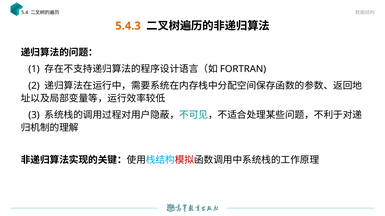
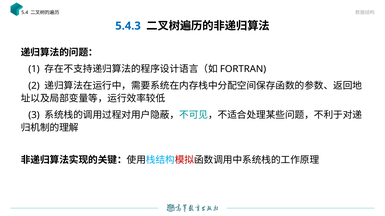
5.4.3 colour: orange -> blue (128, 26)
